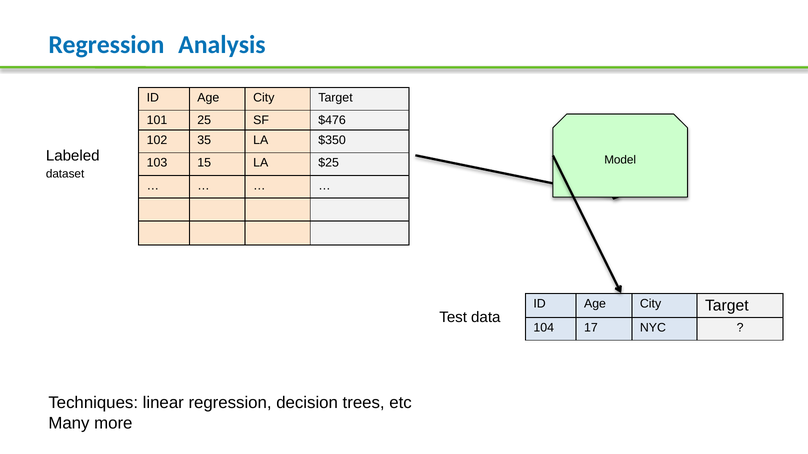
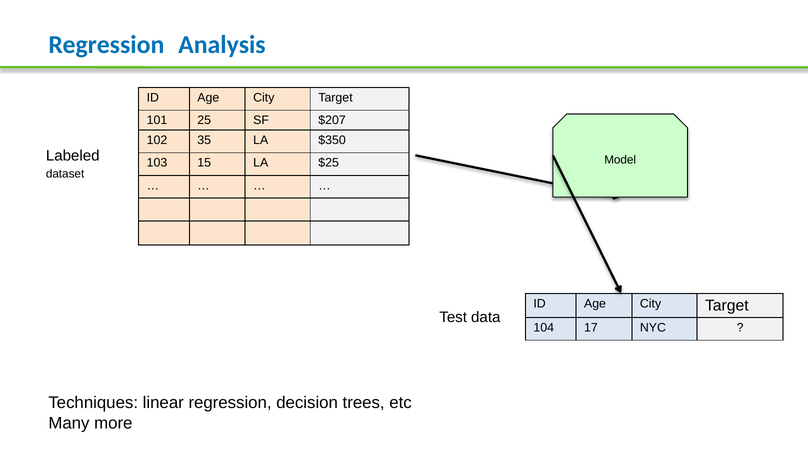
$476: $476 -> $207 (332, 120)
